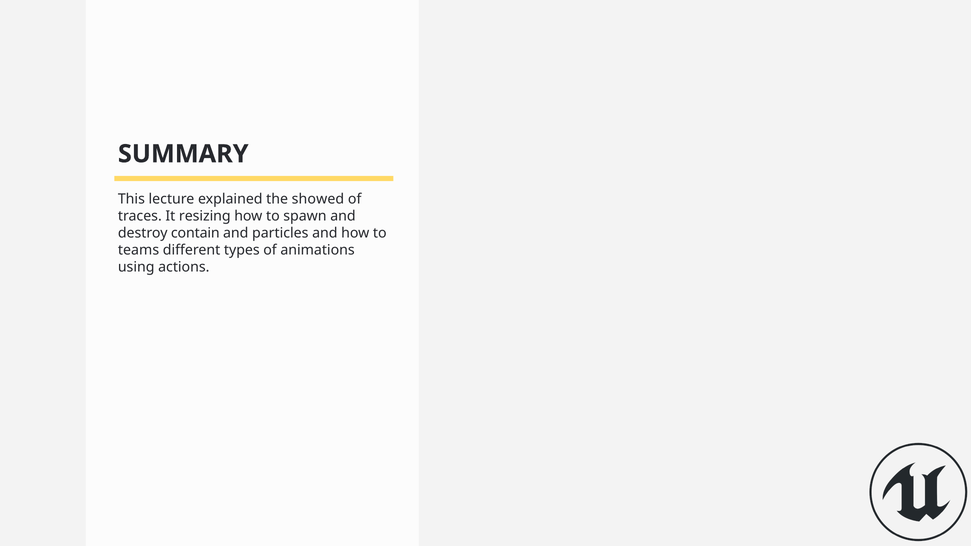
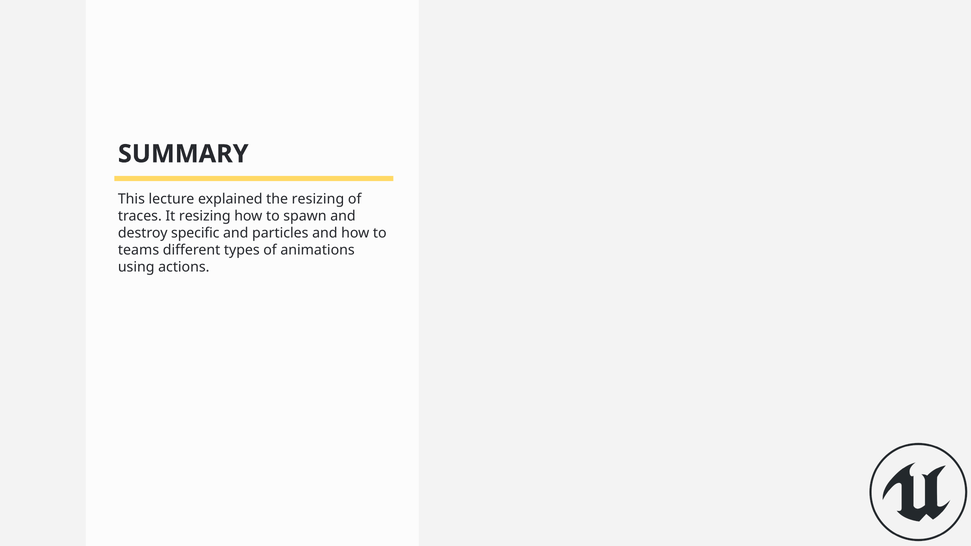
the showed: showed -> resizing (318, 199)
contain: contain -> specific (195, 233)
